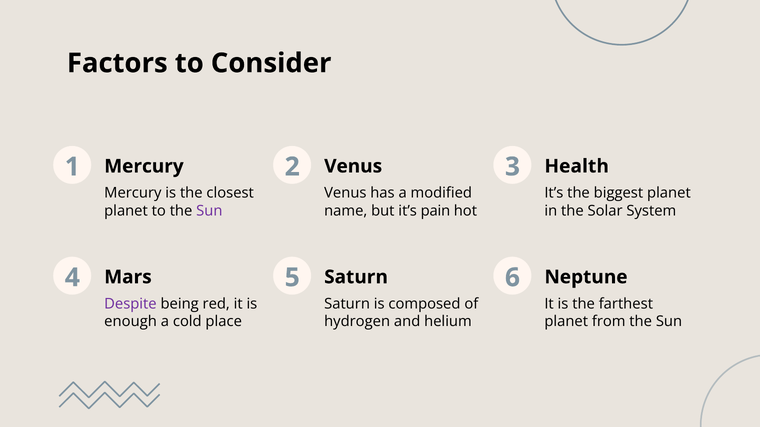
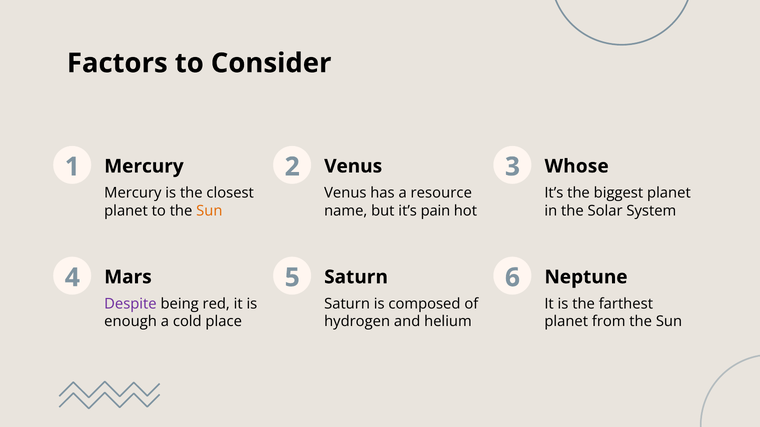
Health: Health -> Whose (577, 166)
modified: modified -> resource (441, 193)
Sun colour: purple -> orange (209, 211)
